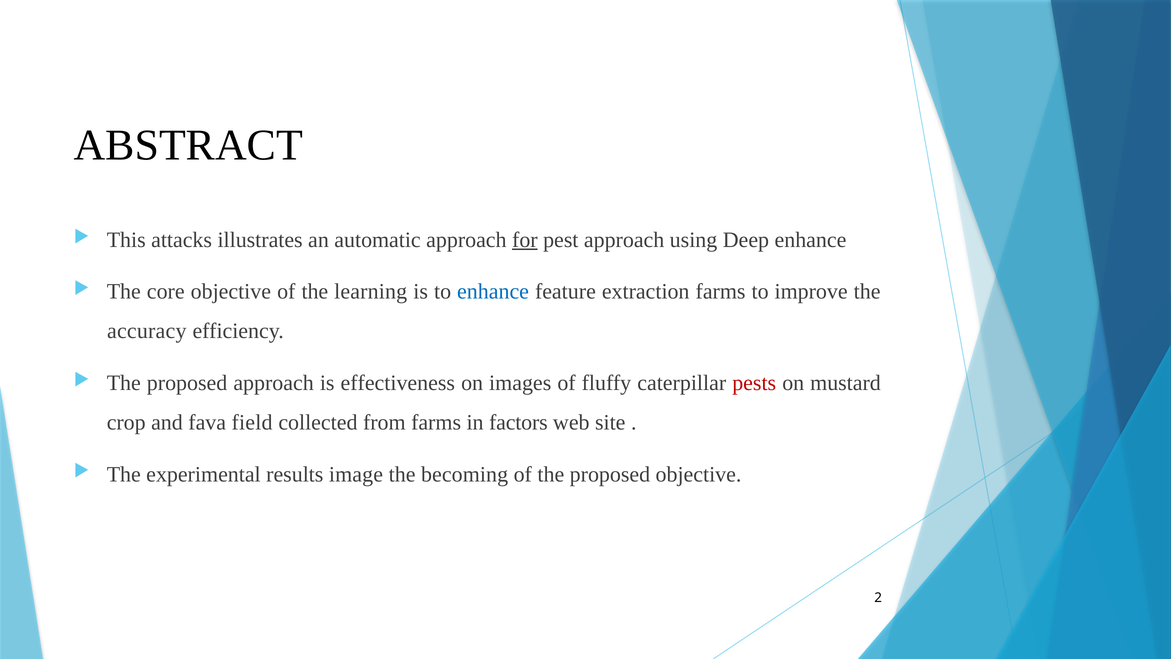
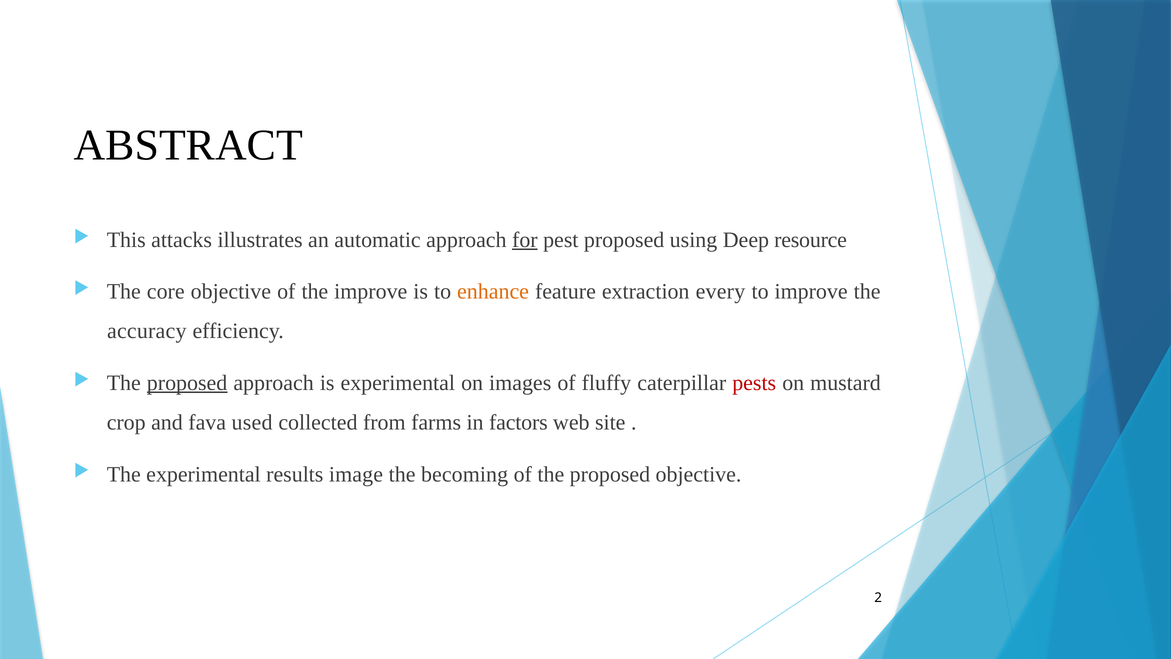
pest approach: approach -> proposed (624, 240)
Deep enhance: enhance -> resource (811, 240)
the learning: learning -> improve (371, 292)
enhance colour: blue -> orange (493, 292)
extraction farms: farms -> every (720, 292)
proposed underline: none -> present (187, 383)
is effectiveness: effectiveness -> experimental (398, 383)
field: field -> used (252, 422)
